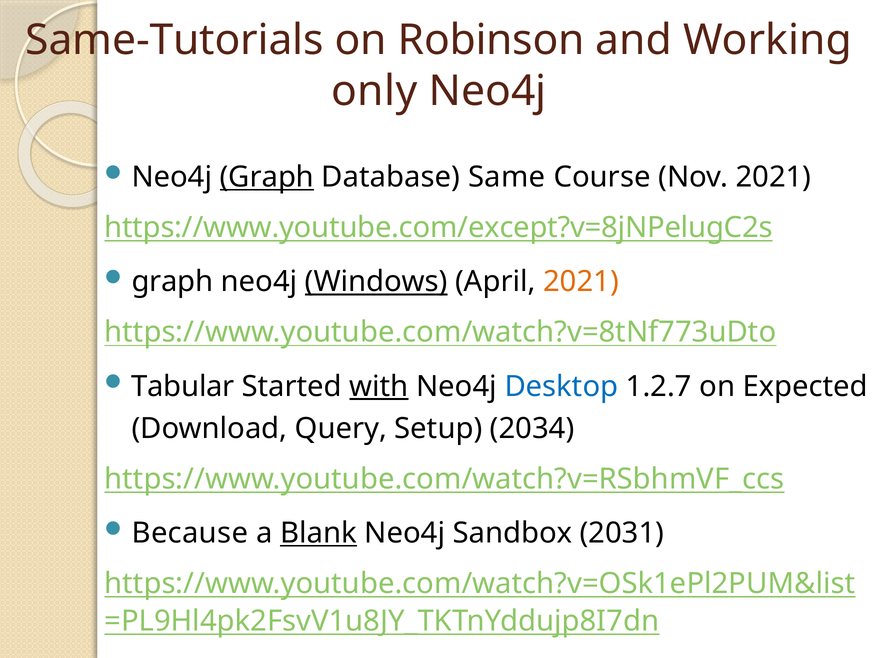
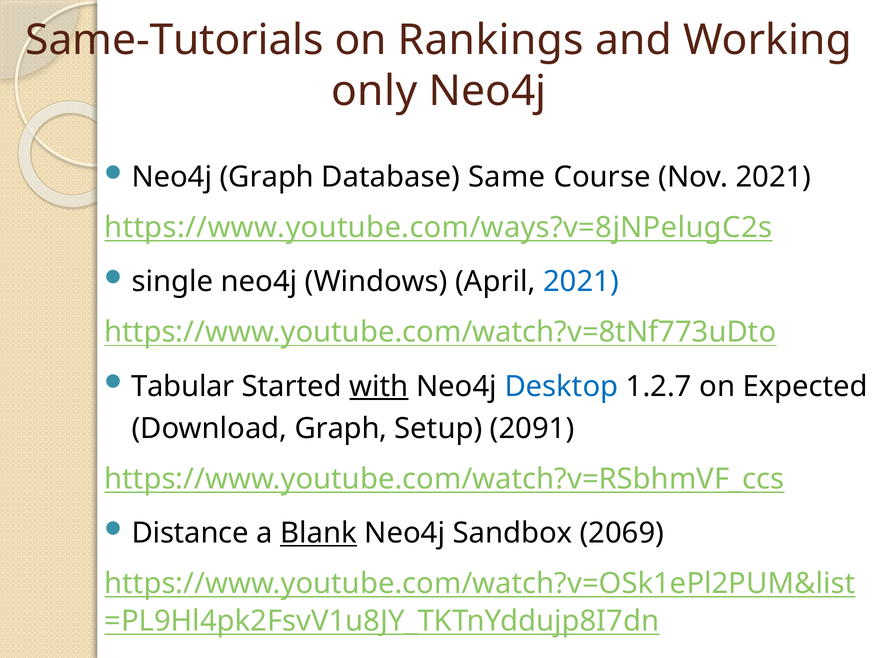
Robinson: Robinson -> Rankings (491, 40)
Graph underline: present -> none (267, 177)
https://www.youtube.com/except?v=8jNPelugC2s: https://www.youtube.com/except?v=8jNPelugC2s -> https://www.youtube.com/ways?v=8jNPelugC2s (438, 228)
graph: graph -> single (172, 282)
Windows underline: present -> none (376, 282)
2021 colour: orange -> blue (581, 282)
Download Query: Query -> Graph (341, 429)
2034: 2034 -> 2091 (532, 429)
Because: Because -> Distance (190, 534)
2031: 2031 -> 2069 (622, 534)
